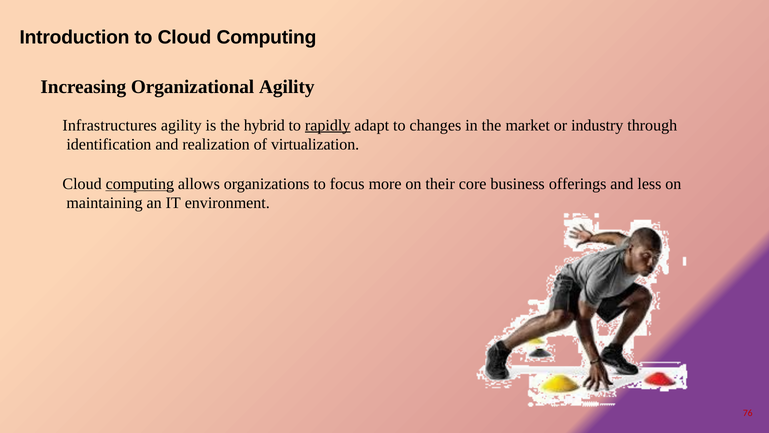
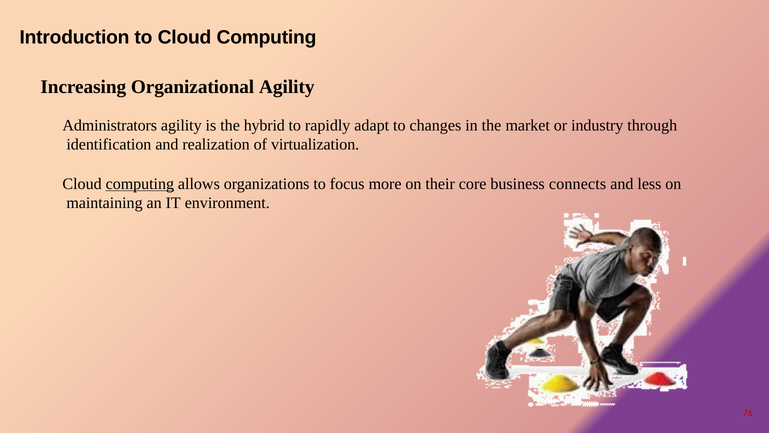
Infrastructures: Infrastructures -> Administrators (110, 125)
rapidly underline: present -> none (328, 125)
offerings: offerings -> connects (578, 184)
